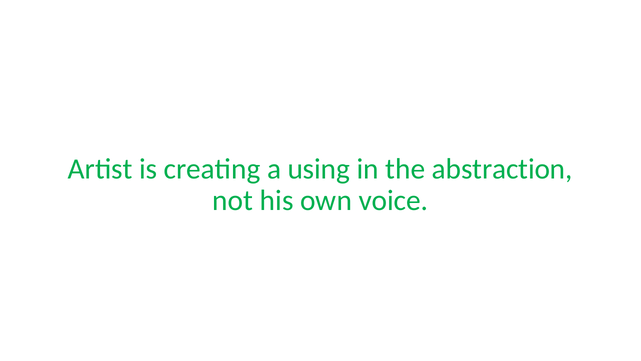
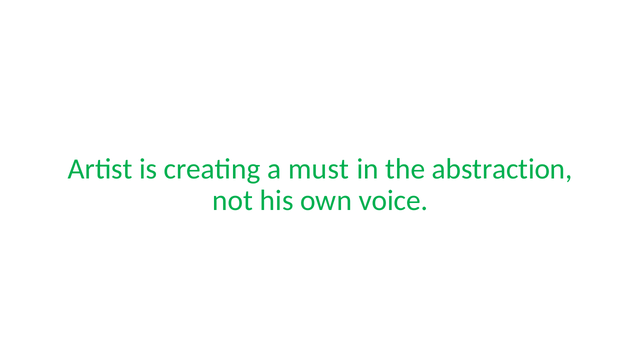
using: using -> must (319, 169)
